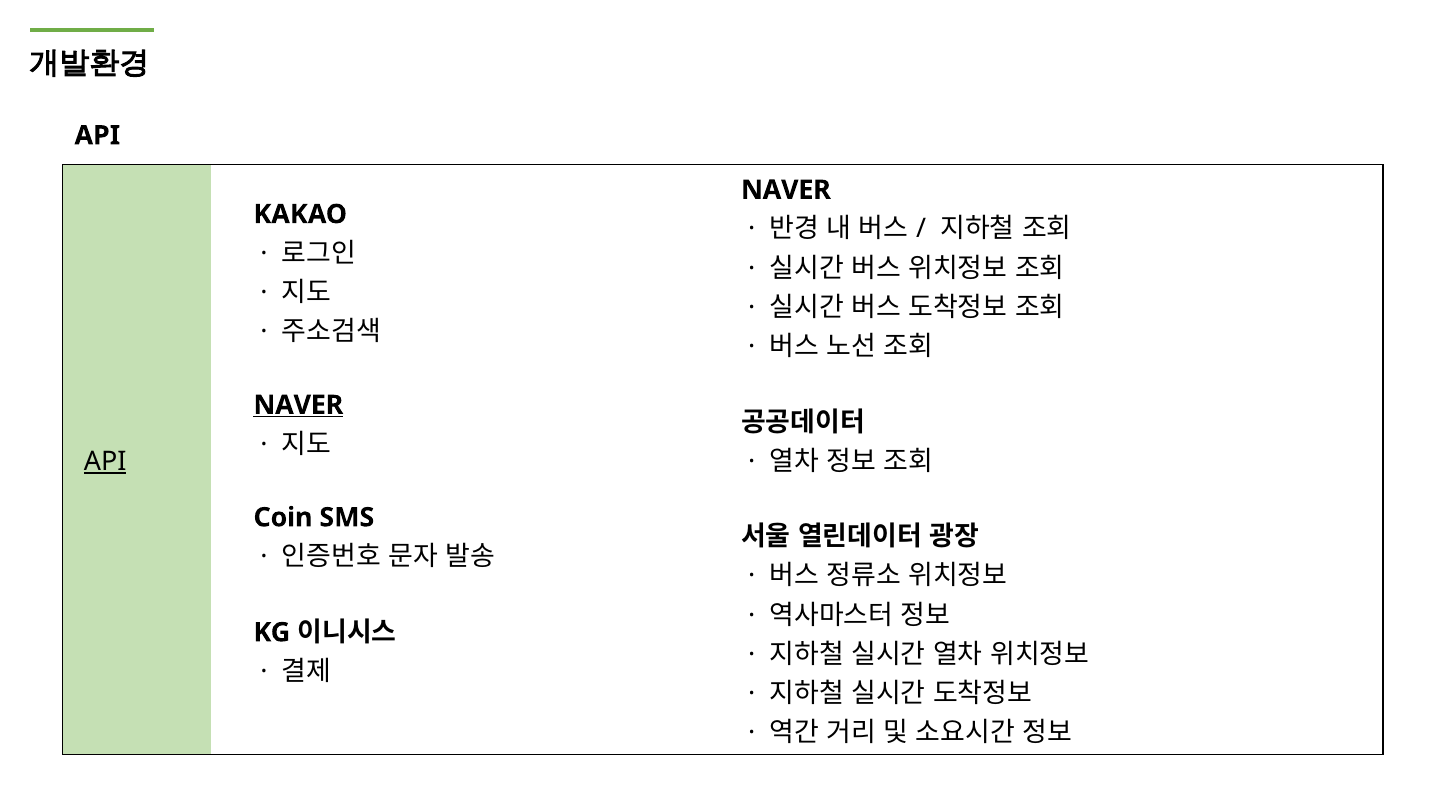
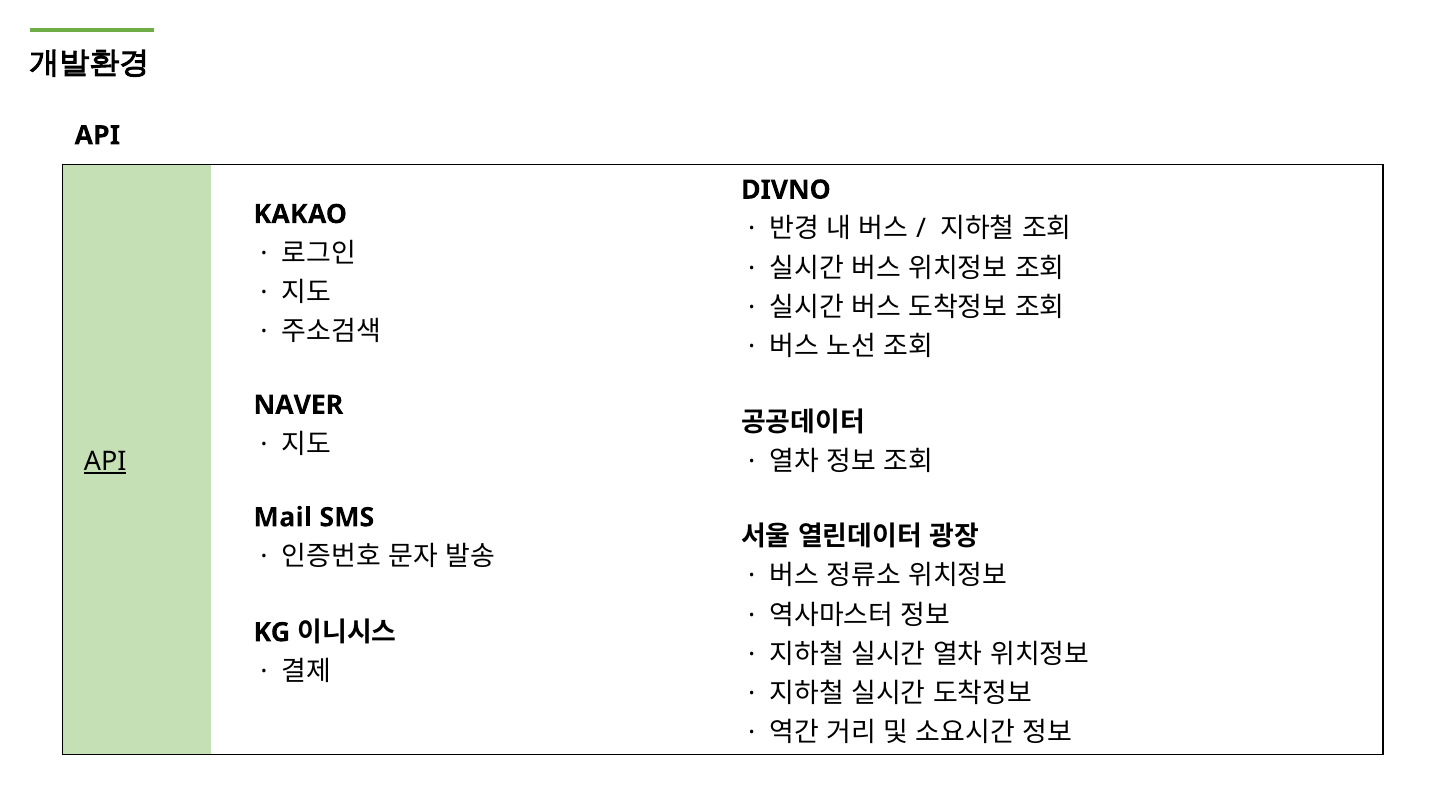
NAVER: NAVER -> DIVNO (786, 190)
NAVER underline: present -> none (298, 405)
Coin: Coin -> Mail (283, 517)
